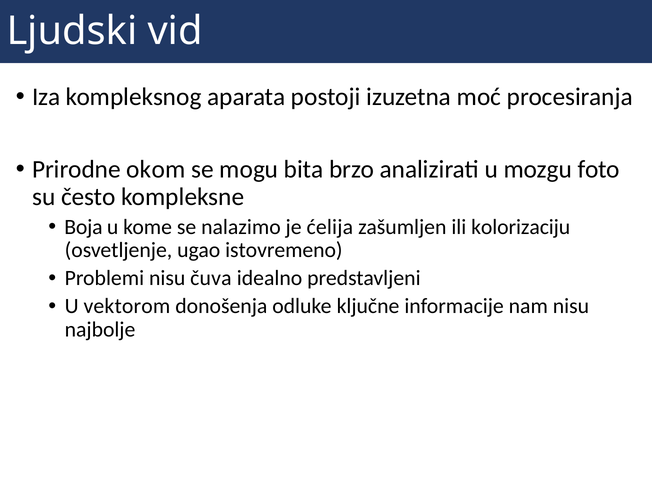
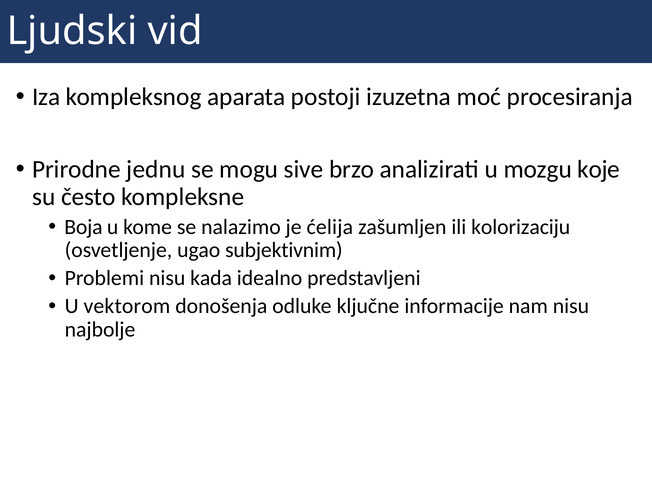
okom: okom -> jednu (156, 170)
bita: bita -> sive (304, 170)
foto: foto -> koje (599, 170)
istovremeno: istovremeno -> subjektivnim (284, 250)
čuva: čuva -> kada (211, 278)
